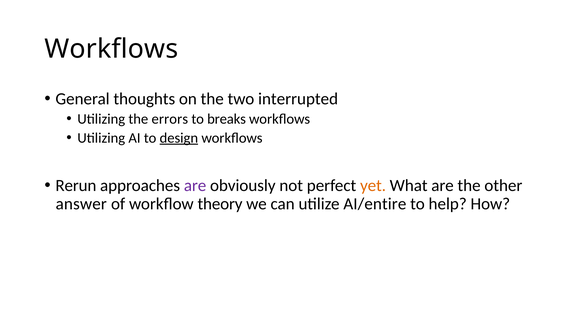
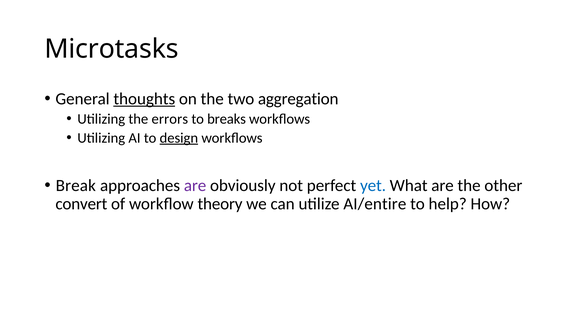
Workflows: Workflows -> Microtasks (112, 49)
thoughts underline: none -> present (144, 99)
interrupted: interrupted -> aggregation (298, 99)
Rerun: Rerun -> Break (76, 185)
yet colour: orange -> blue (373, 185)
answer: answer -> convert (81, 204)
